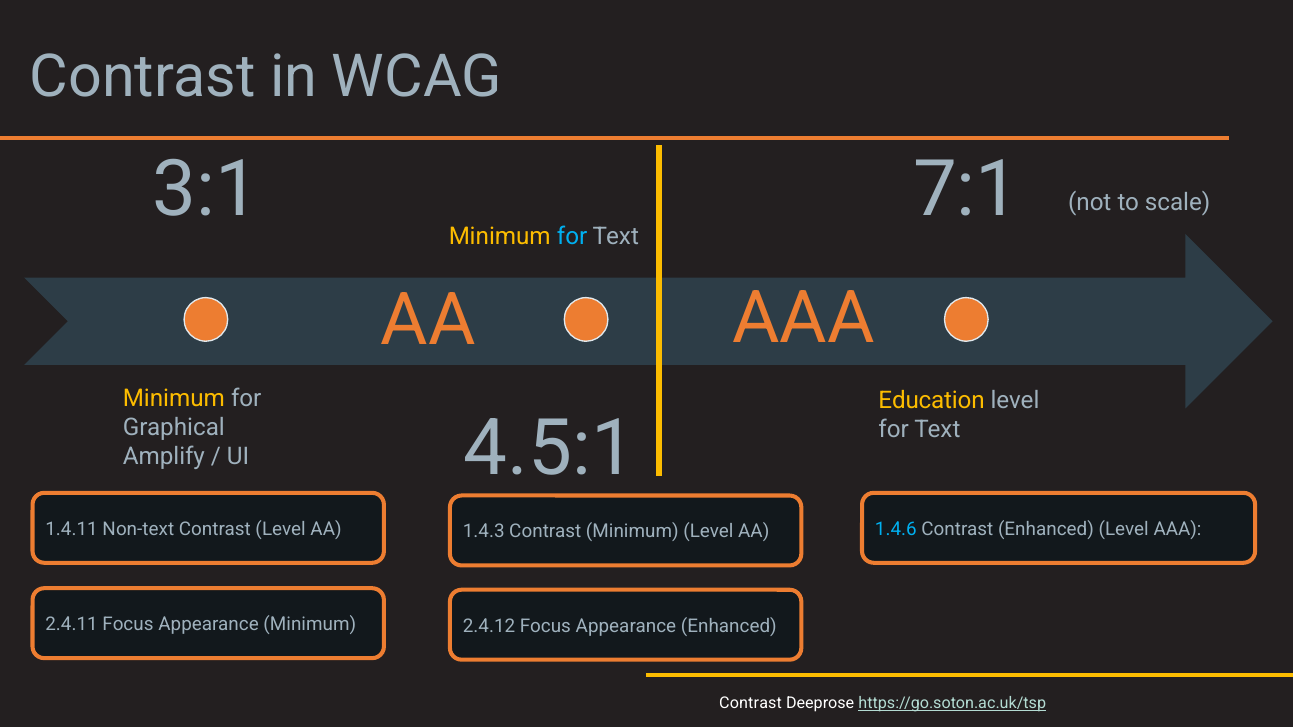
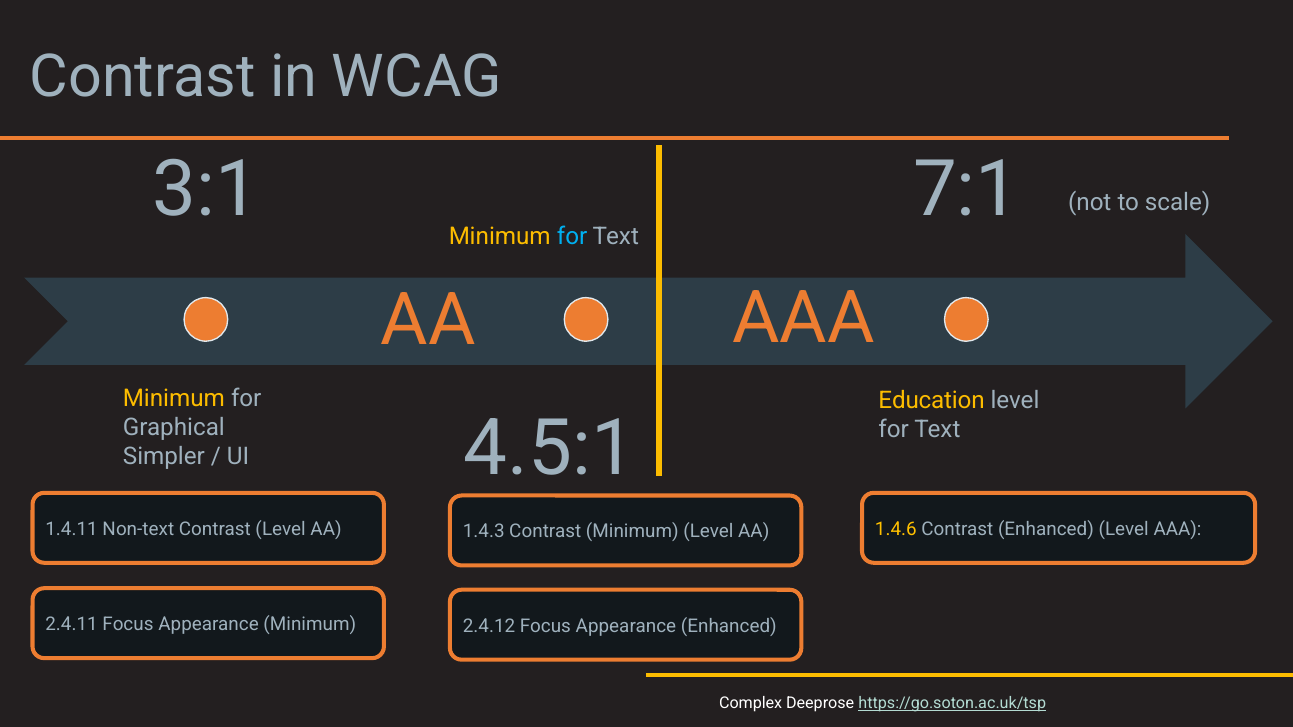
Amplify: Amplify -> Simpler (164, 457)
1.4.6 colour: light blue -> yellow (896, 529)
Contrast: Contrast -> Complex (751, 703)
